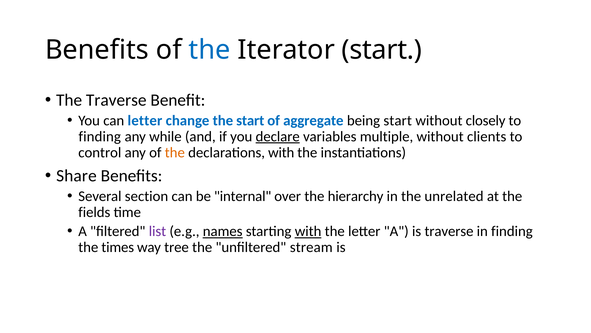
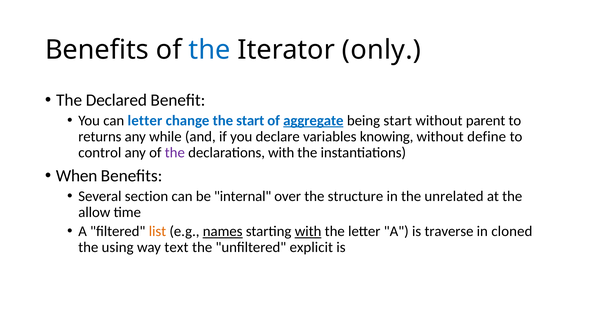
Iterator start: start -> only (381, 50)
The Traverse: Traverse -> Declared (116, 100)
aggregate underline: none -> present (313, 120)
closely: closely -> parent (486, 120)
finding: finding -> returns (100, 136)
declare underline: present -> none (278, 136)
multiple: multiple -> knowing (387, 136)
clients: clients -> define (487, 136)
the colour: orange -> purple (175, 152)
Share: Share -> When (77, 176)
hierarchy: hierarchy -> structure (355, 196)
fields: fields -> allow (94, 212)
list colour: purple -> orange (157, 231)
in finding: finding -> cloned (512, 231)
times: times -> using (118, 247)
tree: tree -> text (176, 247)
stream: stream -> explicit (311, 247)
